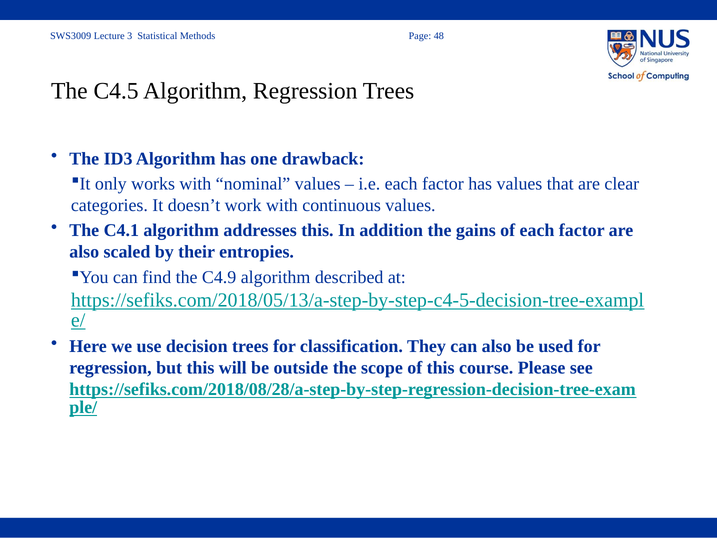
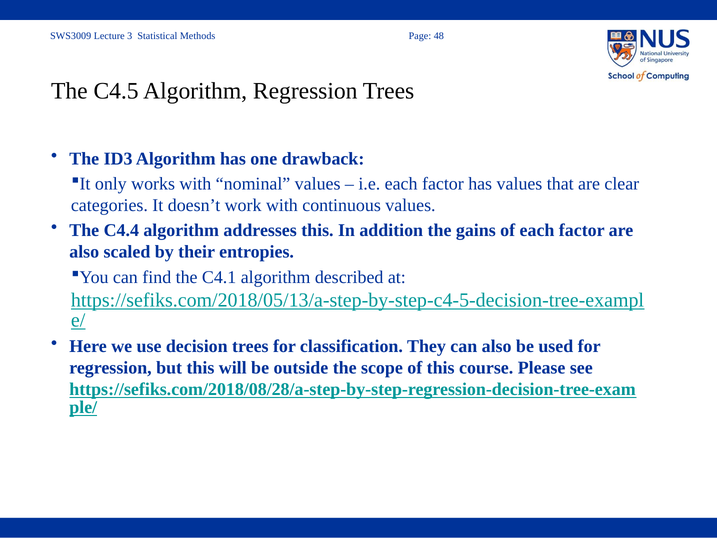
C4.1: C4.1 -> C4.4 (121, 230)
C4.9: C4.9 -> C4.1 (219, 277)
